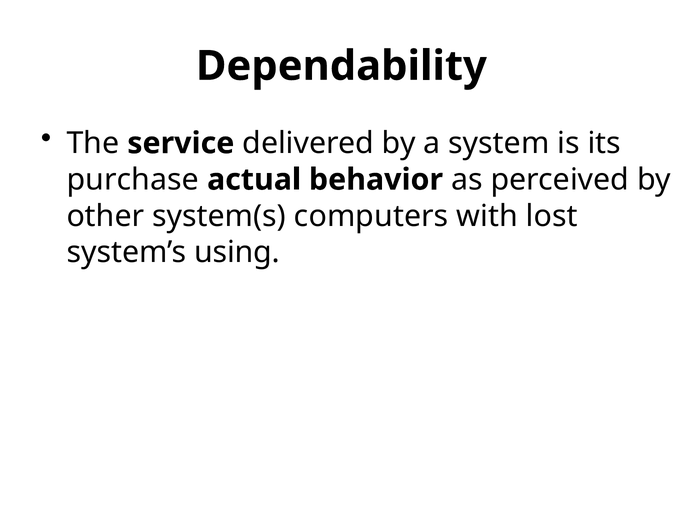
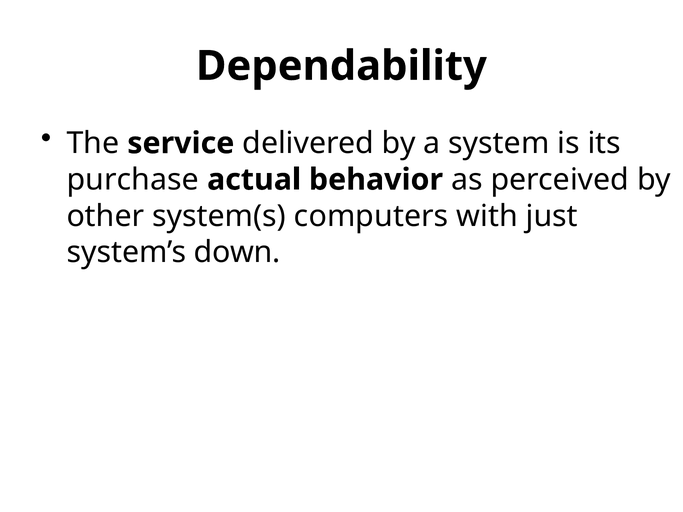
lost: lost -> just (552, 216)
using: using -> down (237, 253)
